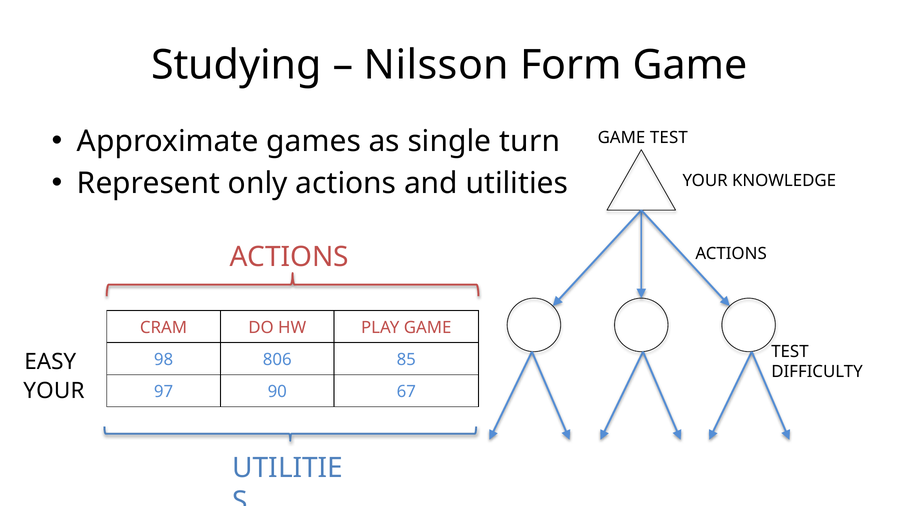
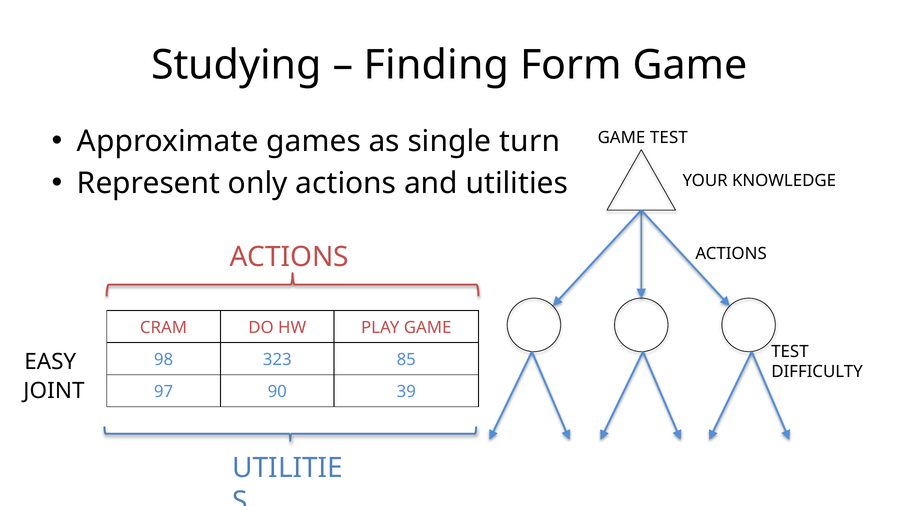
Nilsson: Nilsson -> Finding (437, 65)
806: 806 -> 323 (277, 359)
YOUR: YOUR -> JOINT (54, 391)
67: 67 -> 39 (406, 391)
